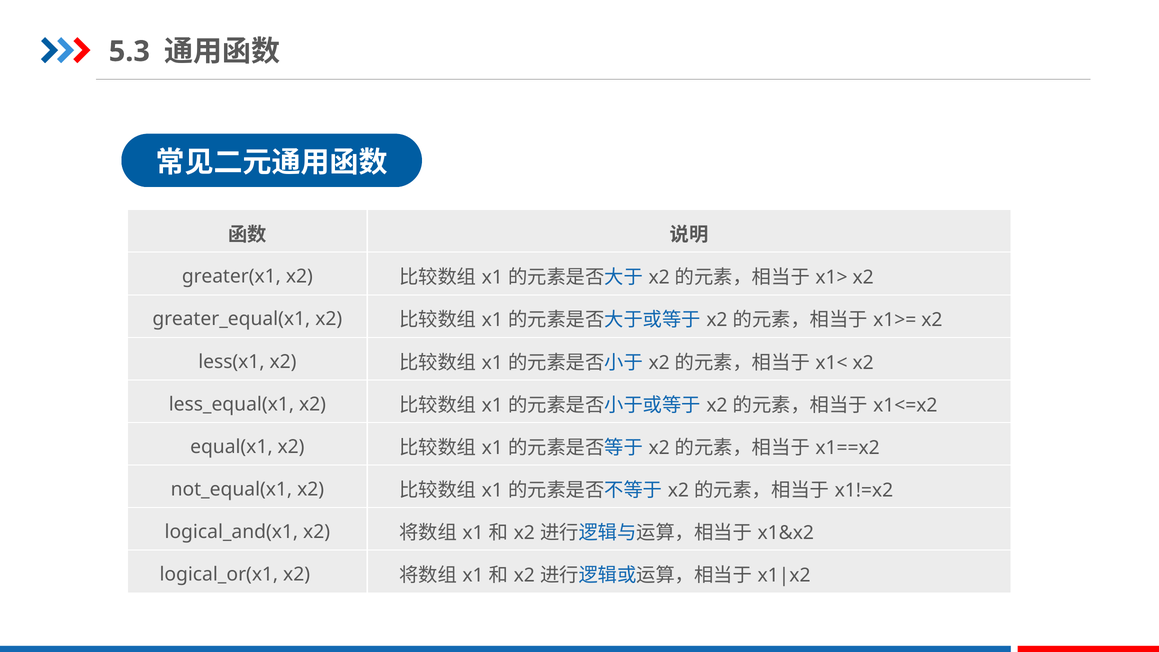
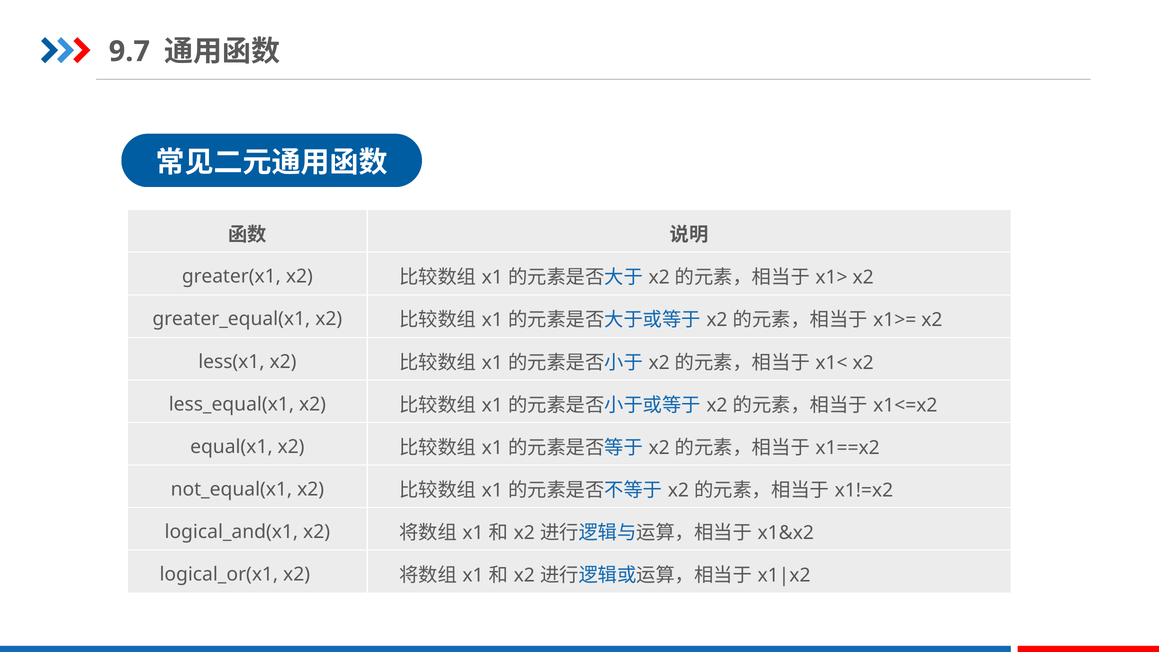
5.3: 5.3 -> 9.7 (129, 51)
